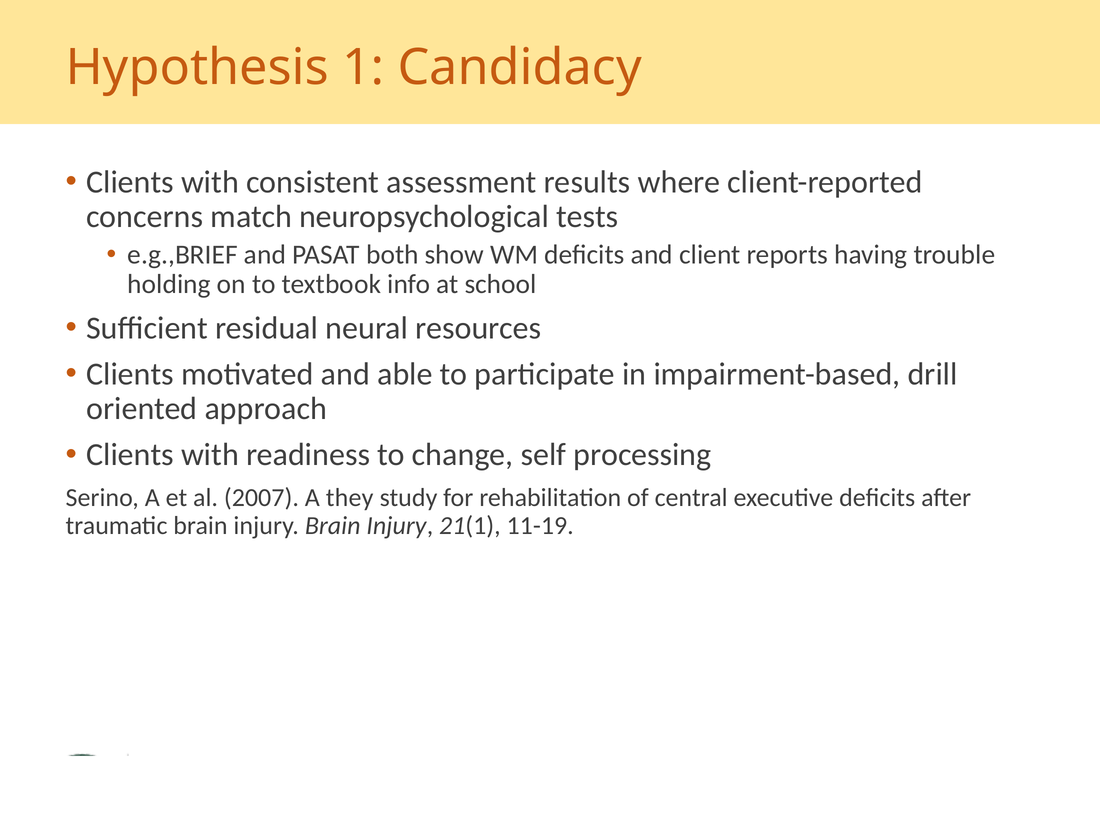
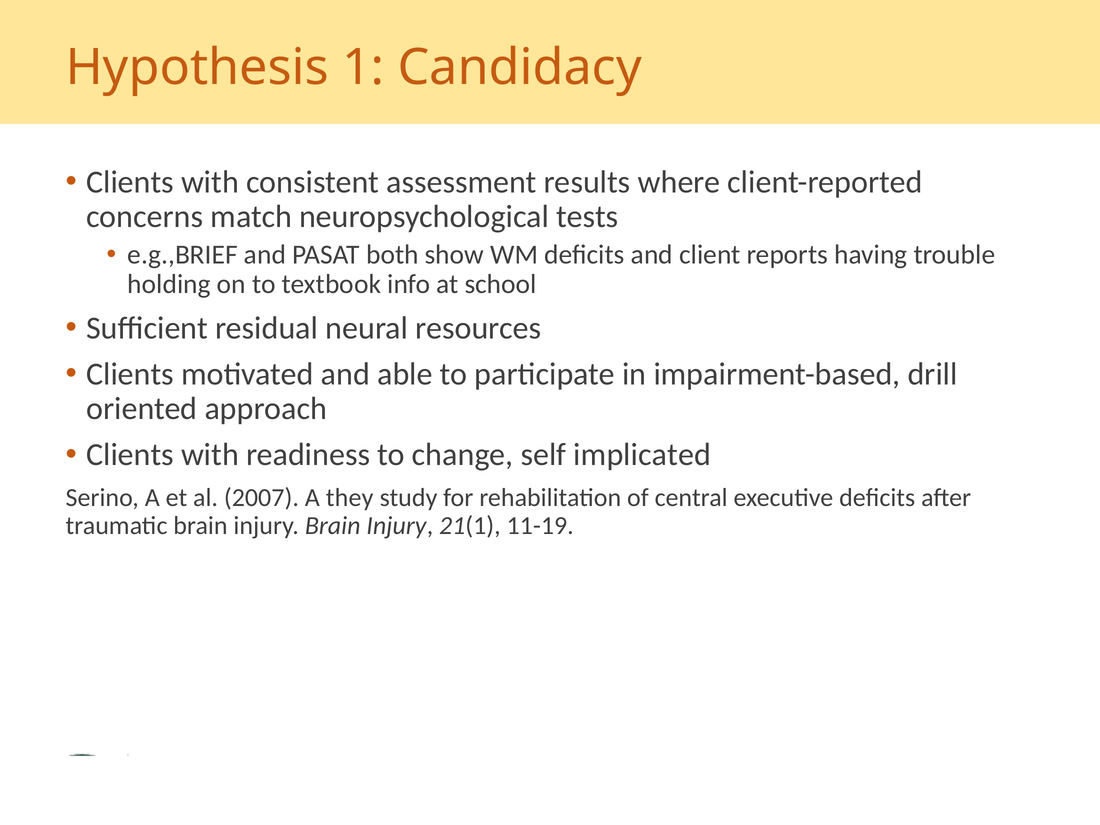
processing: processing -> implicated (642, 455)
